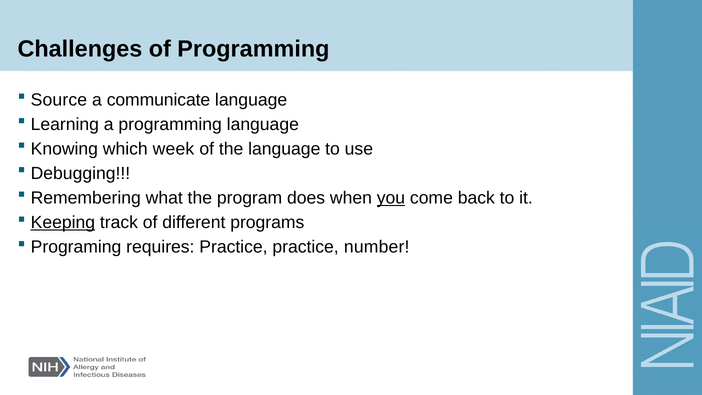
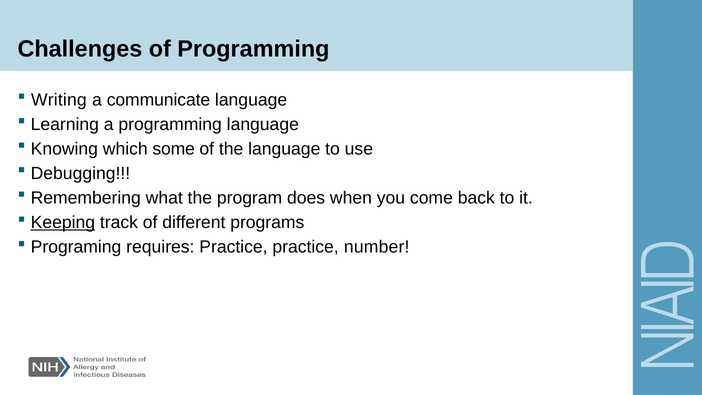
Source: Source -> Writing (59, 100)
week: week -> some (174, 149)
you underline: present -> none (391, 198)
